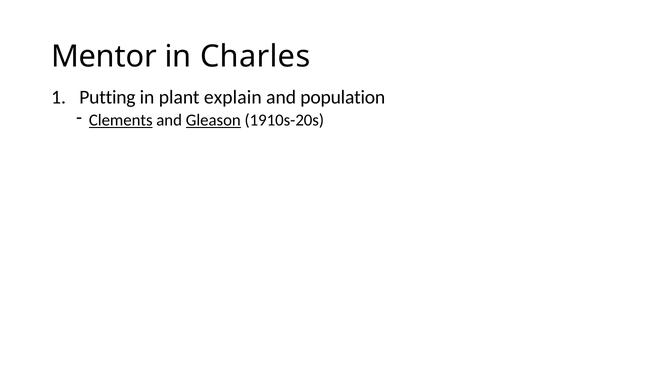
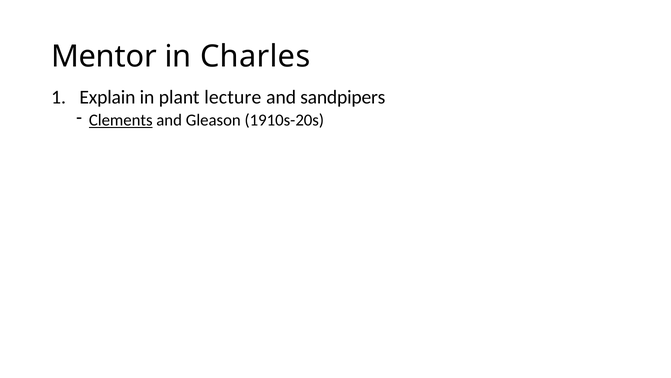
Putting: Putting -> Explain (107, 97)
explain: explain -> lecture (233, 97)
population: population -> sandpipers (343, 97)
Gleason underline: present -> none (213, 120)
